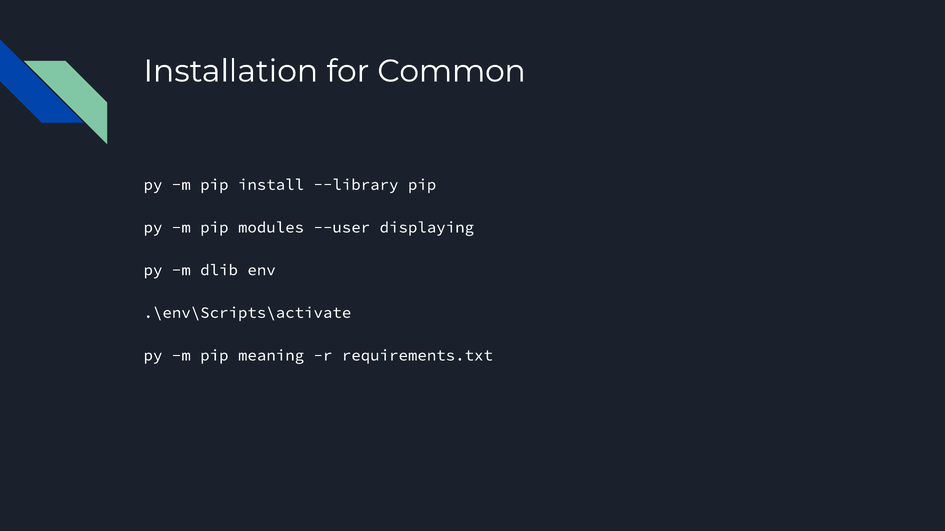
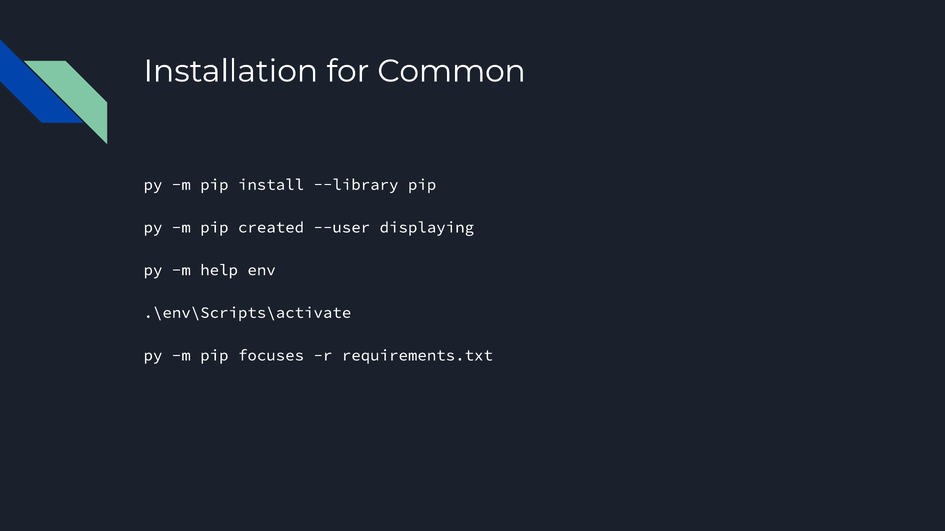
modules: modules -> created (271, 228)
dlib: dlib -> help (219, 270)
meaning: meaning -> focuses (271, 356)
